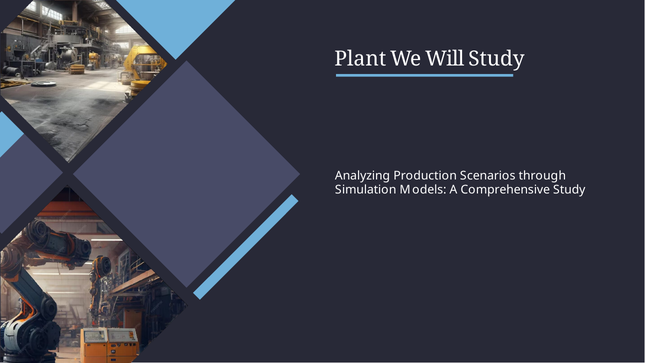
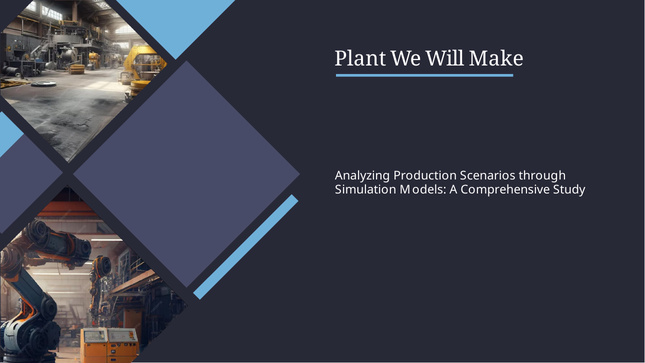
Will Study: Study -> Make (496, 59)
